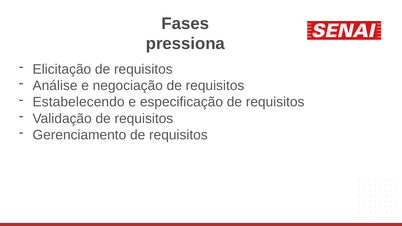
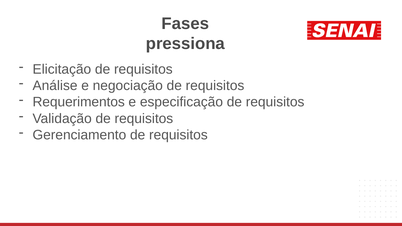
Estabelecendo: Estabelecendo -> Requerimentos (79, 102)
